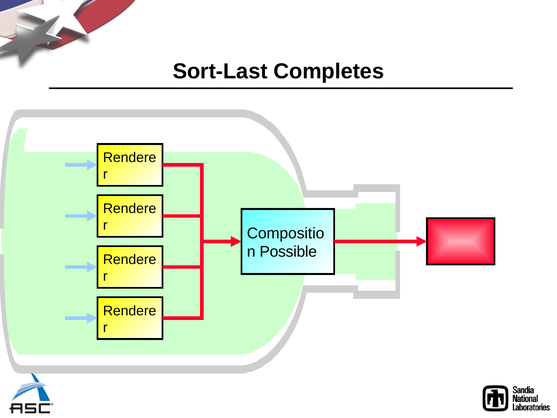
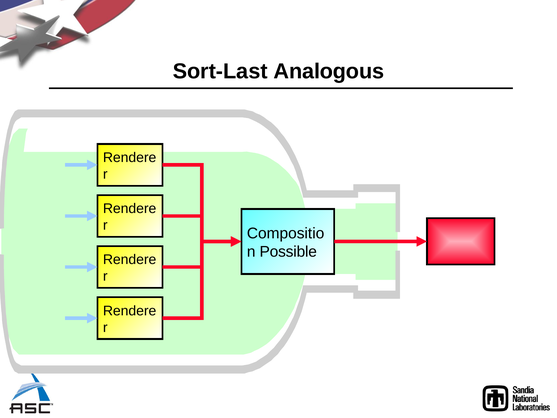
Completes: Completes -> Analogous (329, 71)
